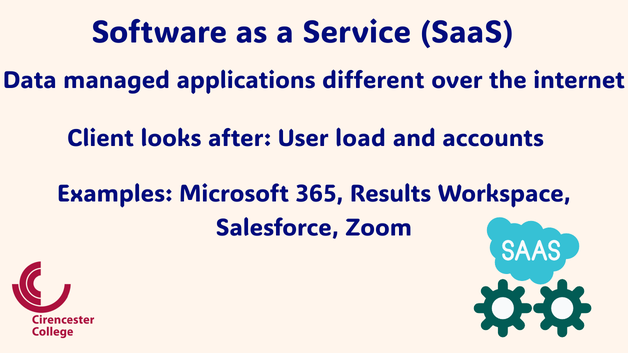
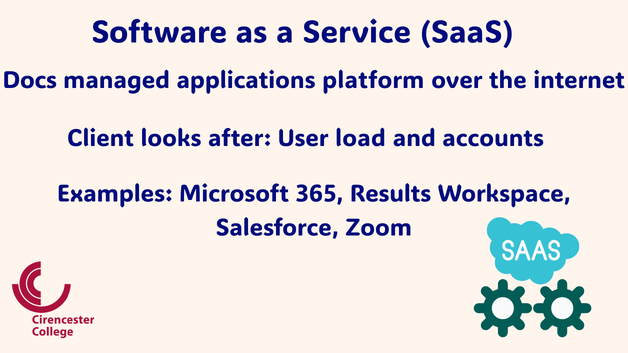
Data: Data -> Docs (30, 80)
different: different -> platform (373, 80)
